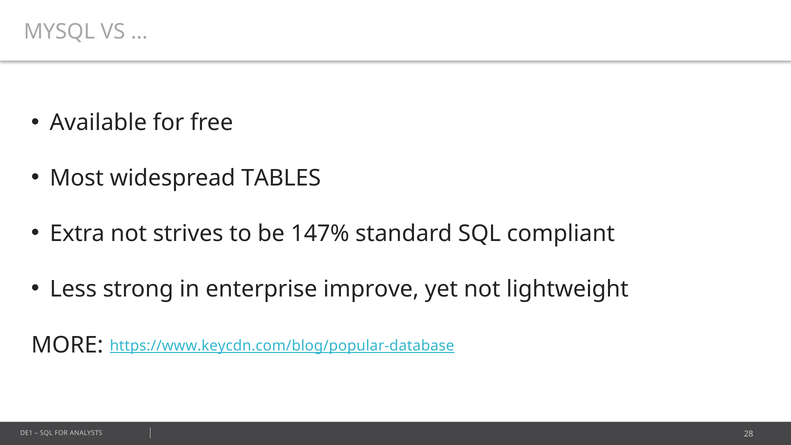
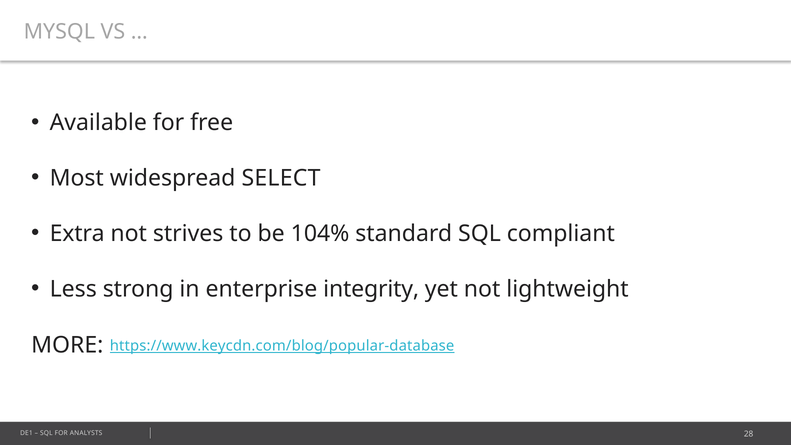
TABLES: TABLES -> SELECT (281, 178)
147%: 147% -> 104% (320, 233)
improve: improve -> integrity (371, 289)
